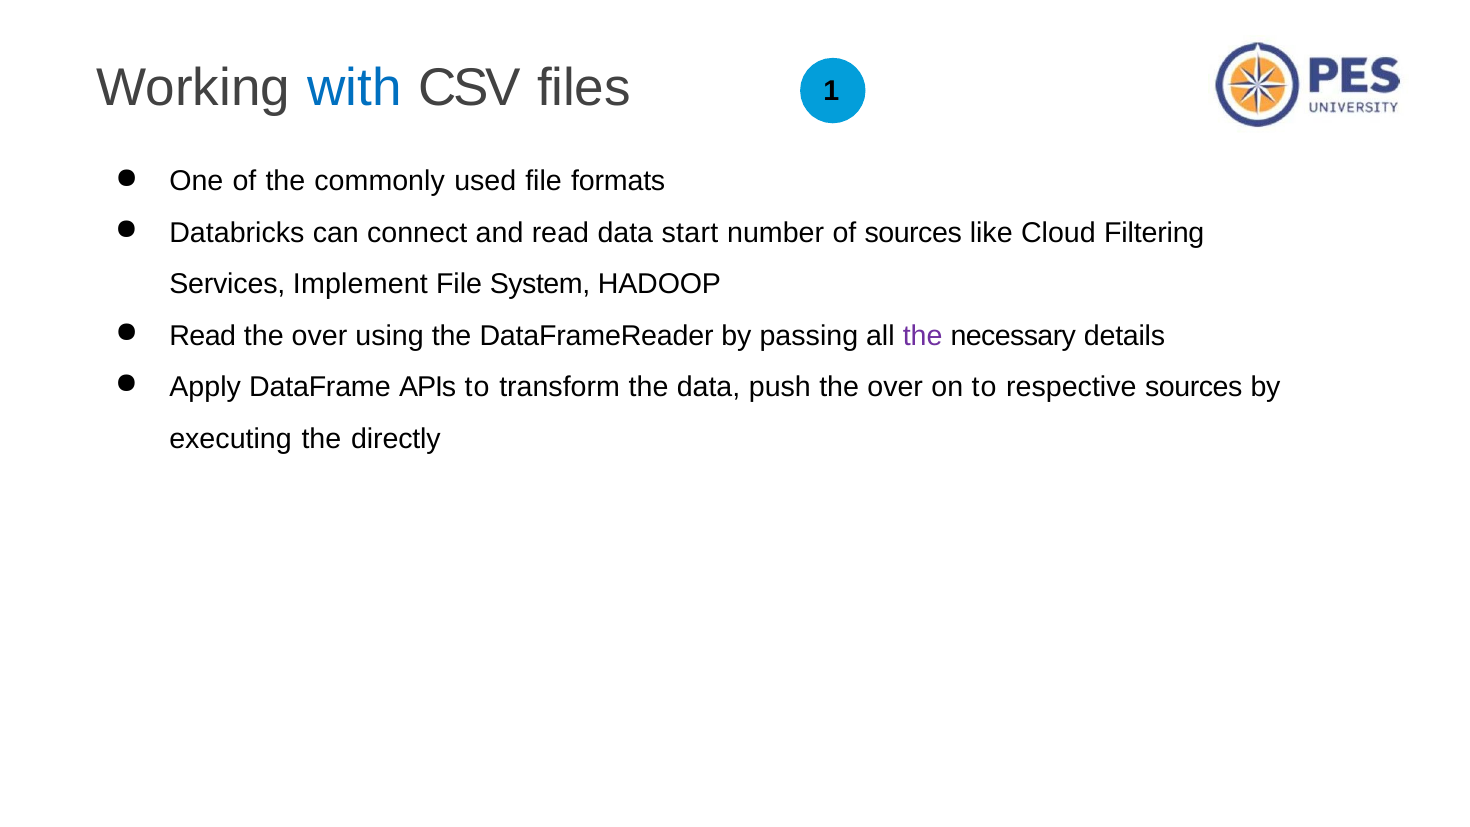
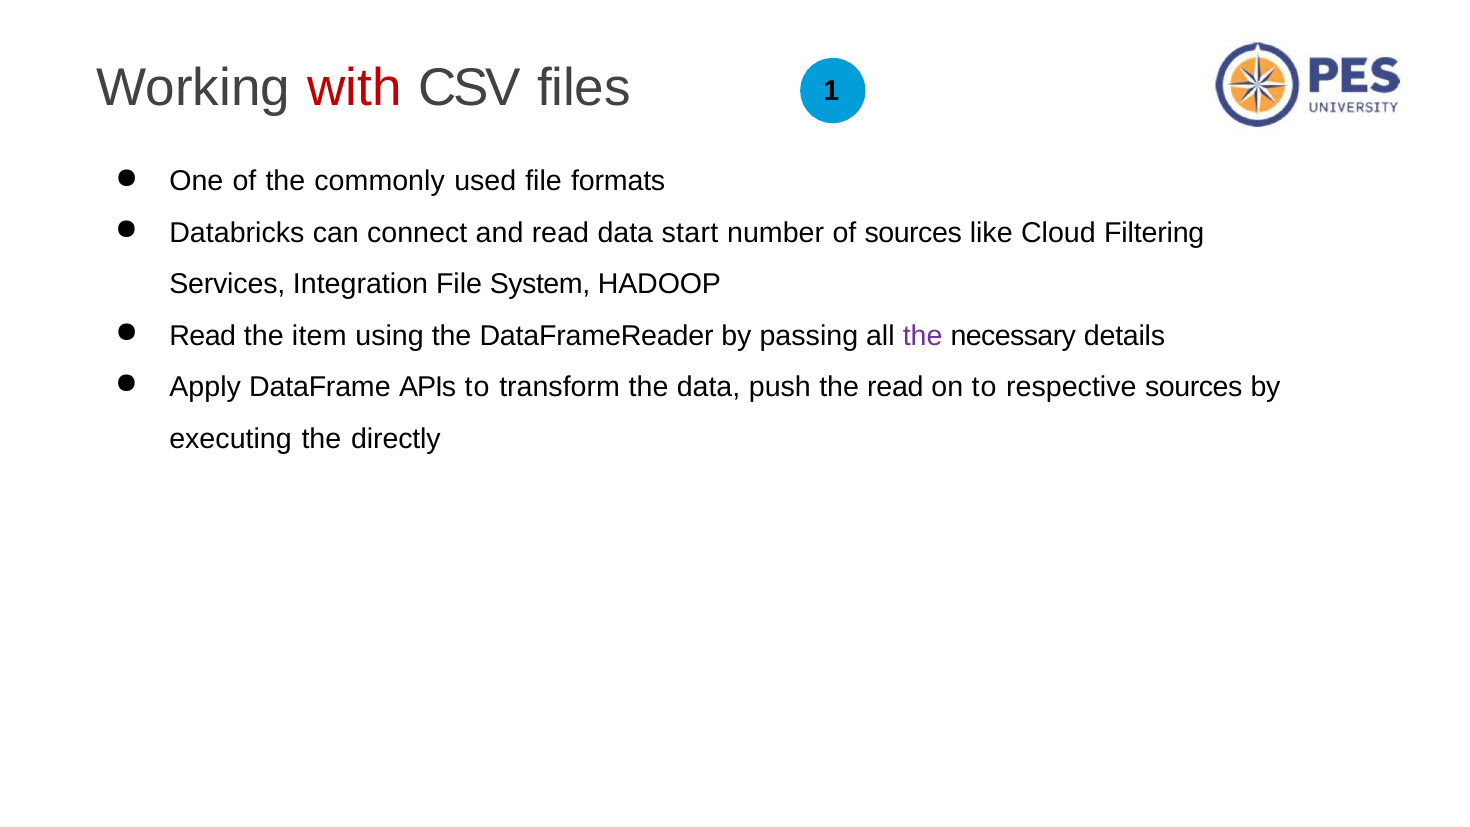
with colour: blue -> red (355, 88)
Implement: Implement -> Integration (361, 284)
Read the over: over -> item (319, 336)
push the over: over -> read (895, 387)
